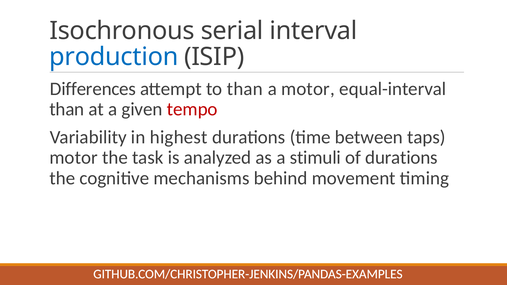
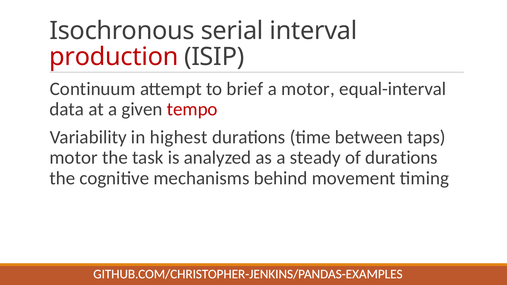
production colour: blue -> red (114, 57)
Differences: Differences -> Continuum (93, 89)
to than: than -> brief (245, 89)
than: than -> data (67, 109)
stimuli: stimuli -> steady (315, 158)
